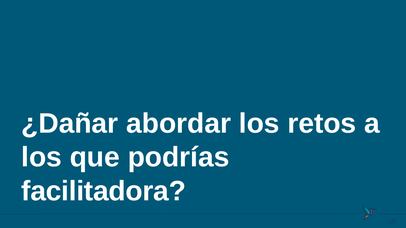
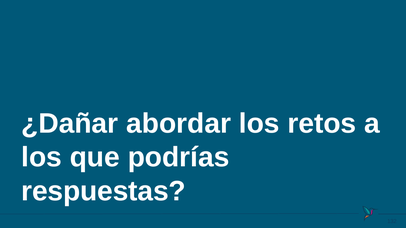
facilitadora: facilitadora -> respuestas (104, 191)
